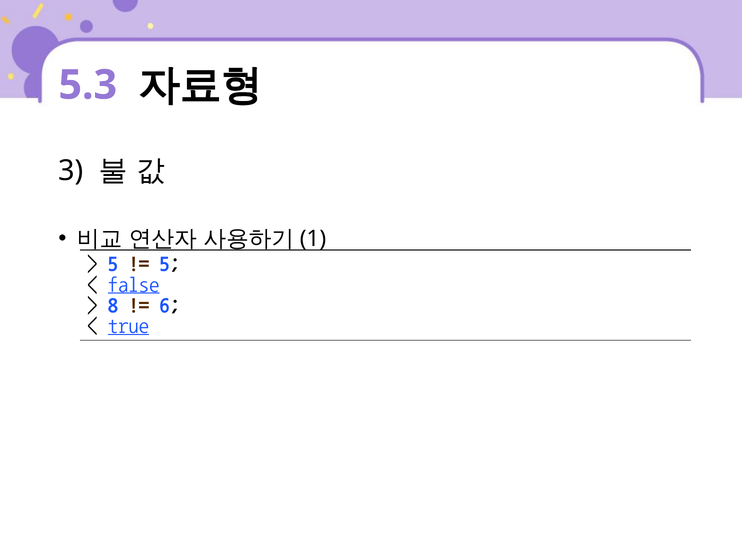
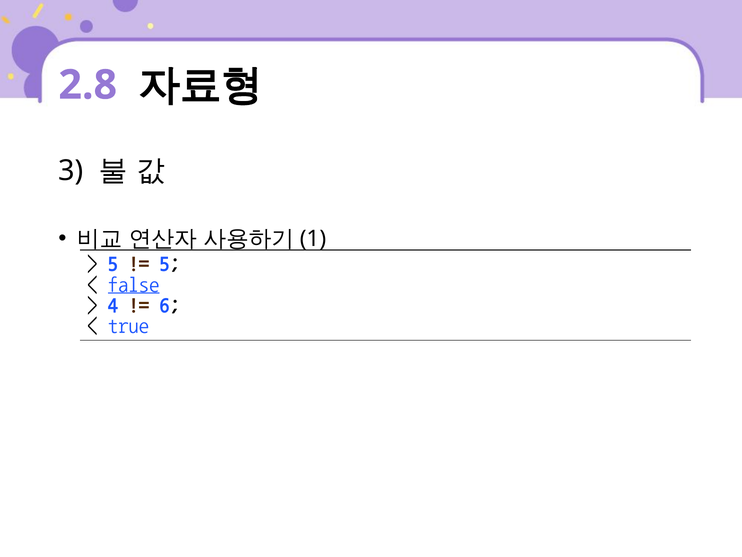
5.3: 5.3 -> 2.8 (88, 85)
8: 8 -> 4 (113, 305)
true underline: present -> none (128, 325)
